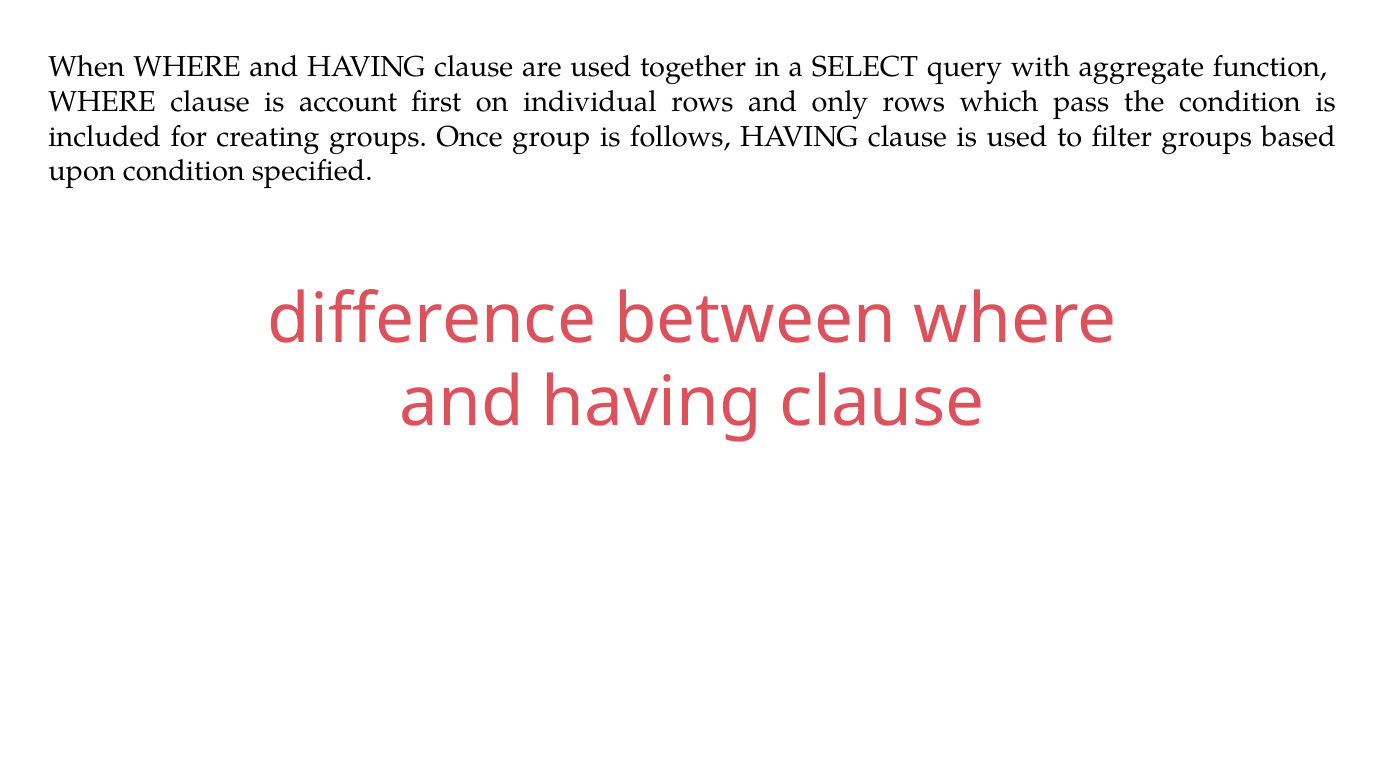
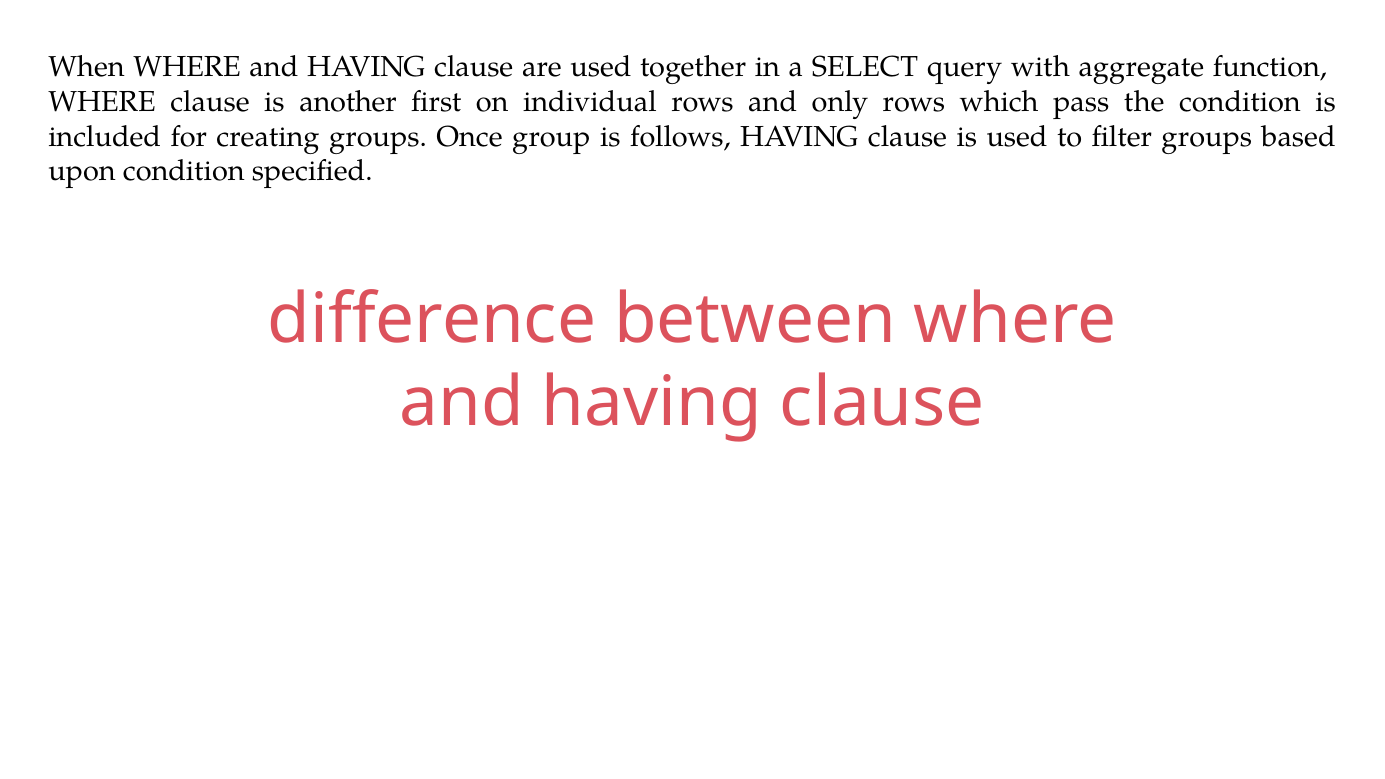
account: account -> another (348, 102)
